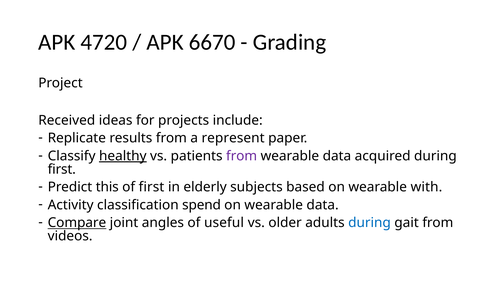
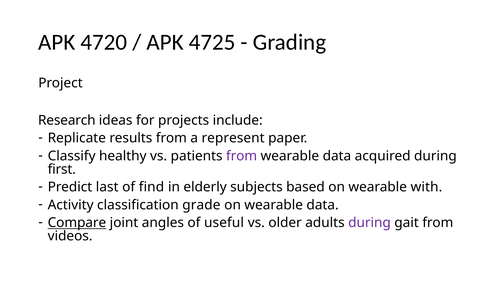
6670: 6670 -> 4725 (212, 42)
Received: Received -> Research (67, 120)
healthy underline: present -> none (123, 156)
this: this -> last (107, 187)
of first: first -> find (151, 187)
spend: spend -> grade (201, 205)
during colour: blue -> purple (369, 223)
